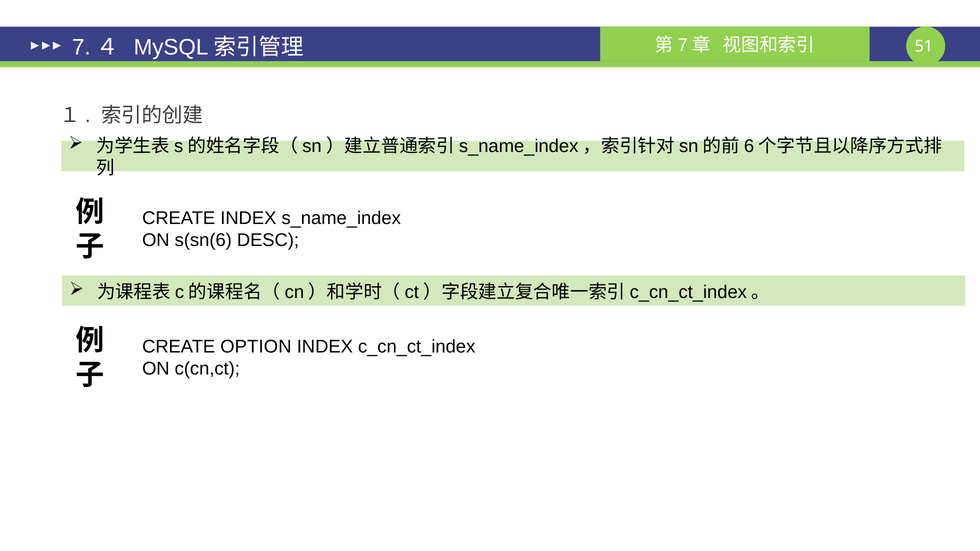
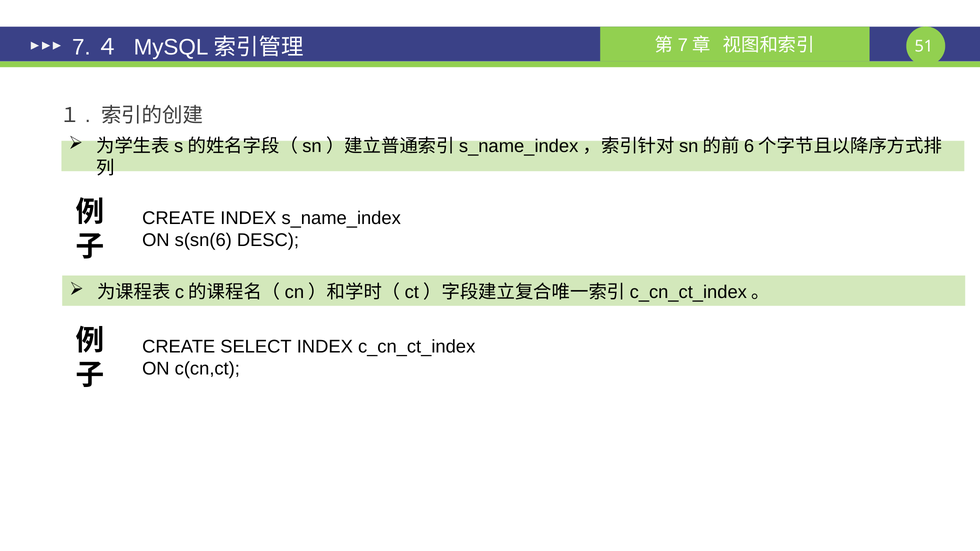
OPTION: OPTION -> SELECT (256, 347)
